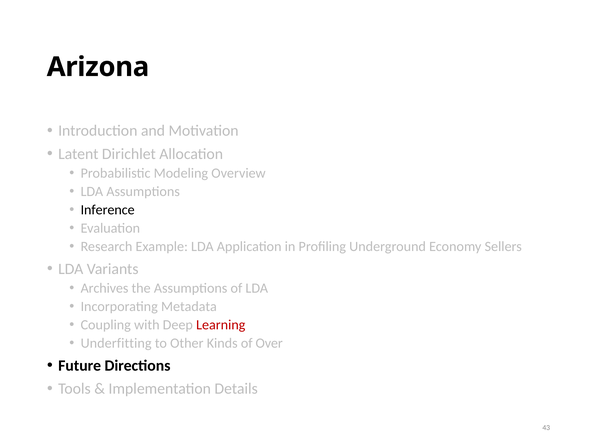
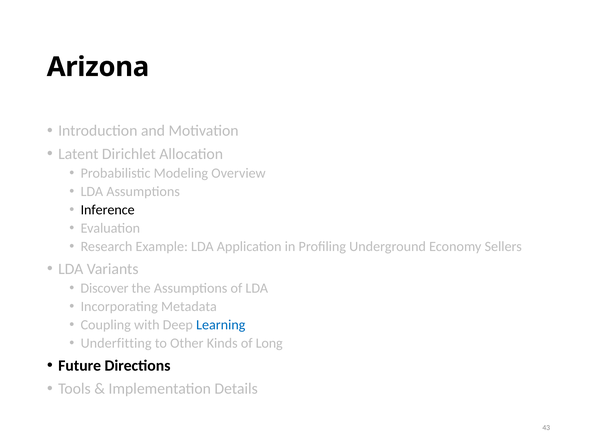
Archives: Archives -> Discover (105, 288)
Learning colour: red -> blue (221, 325)
Over: Over -> Long (269, 343)
